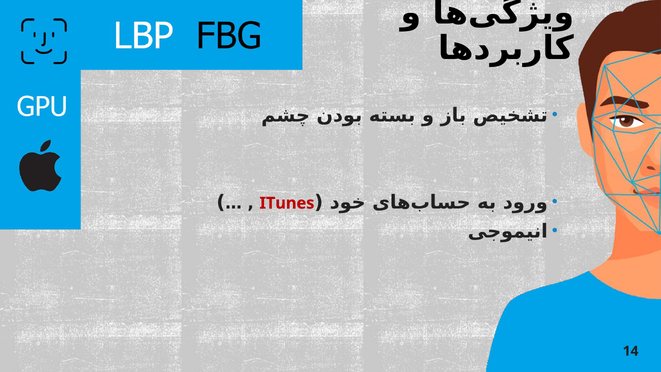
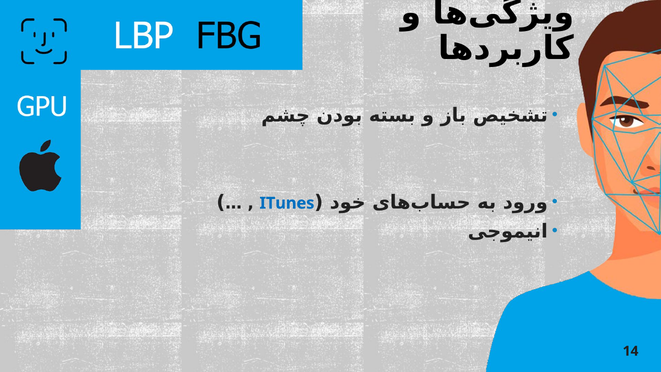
ITunes colour: red -> blue (287, 203)
